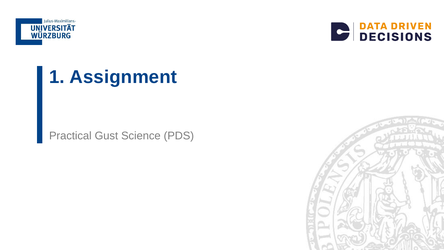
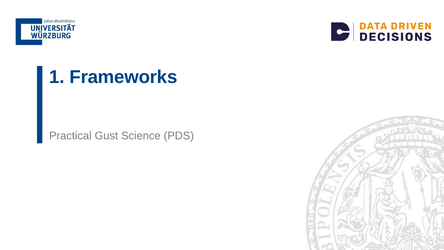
Assignment: Assignment -> Frameworks (123, 77)
